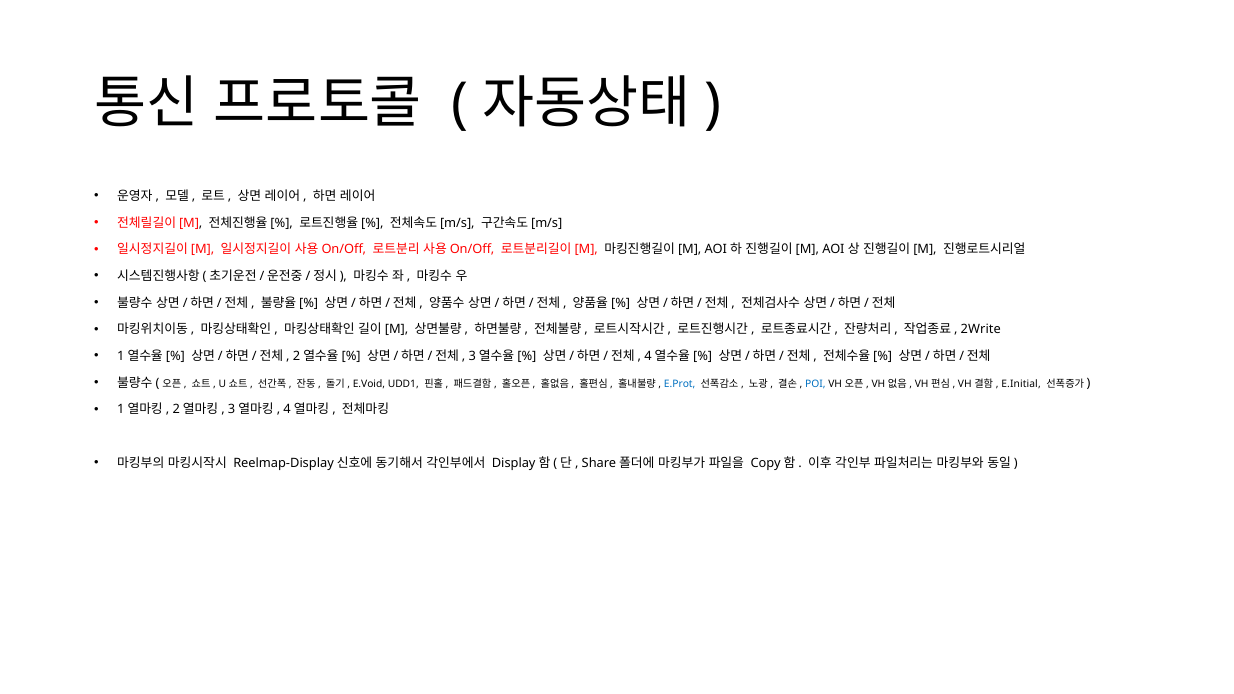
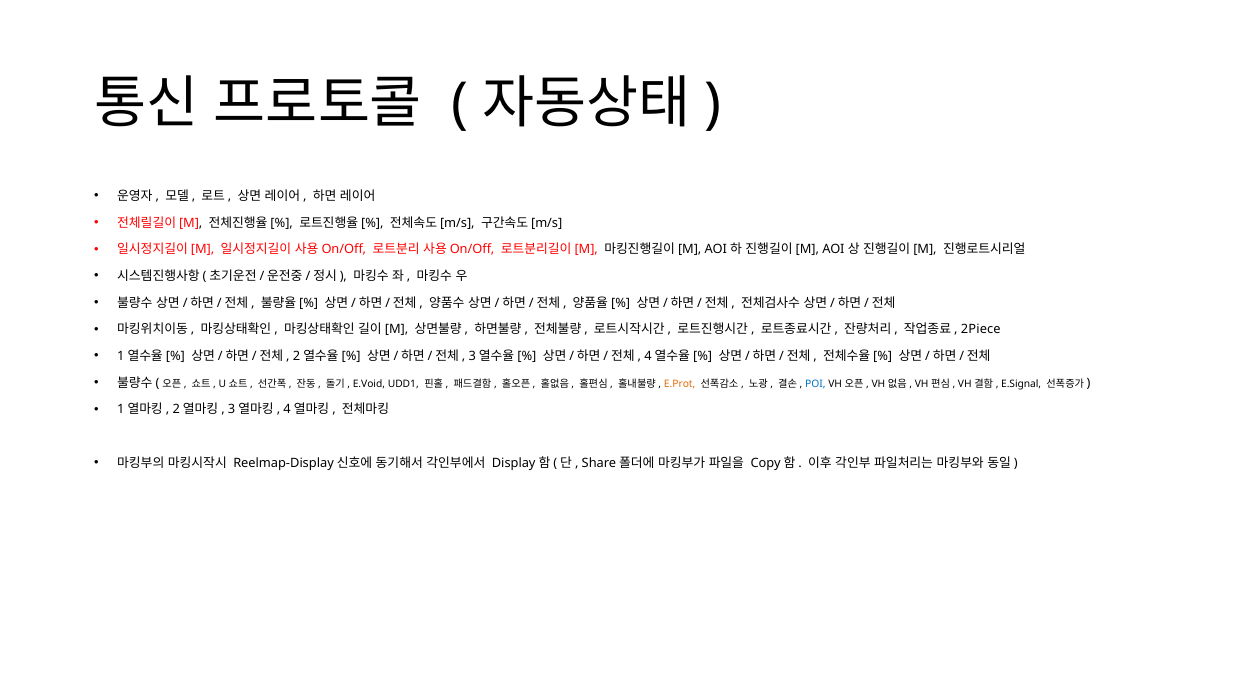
2Write: 2Write -> 2Piece (981, 330)
E.Prot colour: blue -> orange (680, 384)
E.Initial: E.Initial -> E.Signal (1021, 384)
